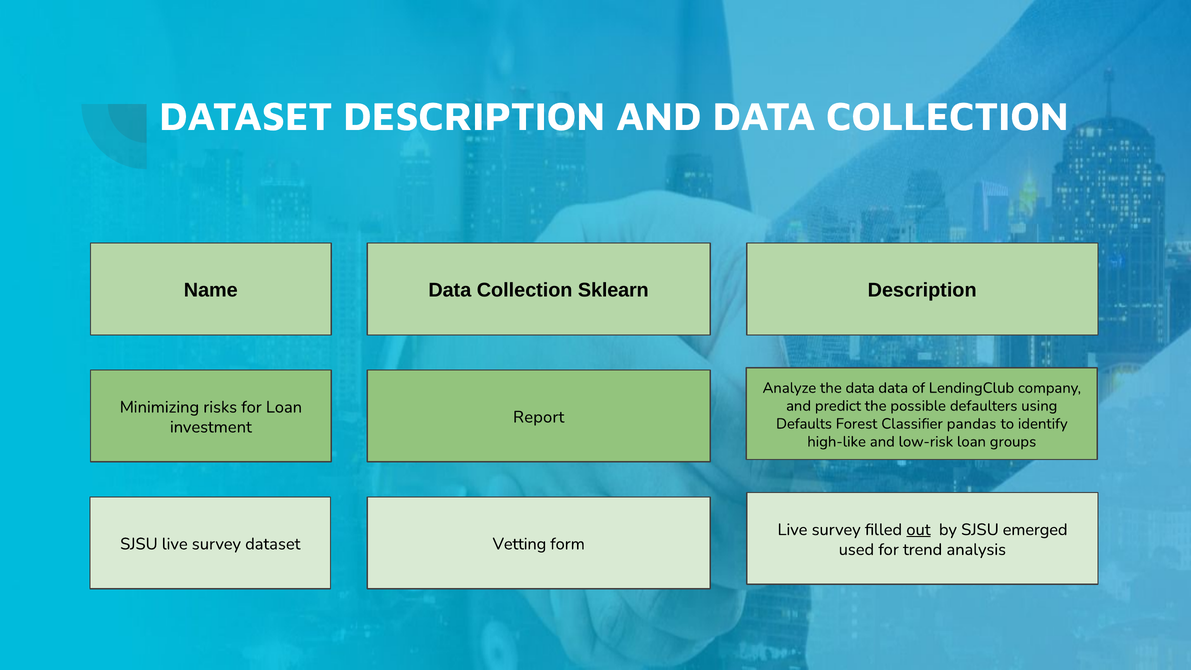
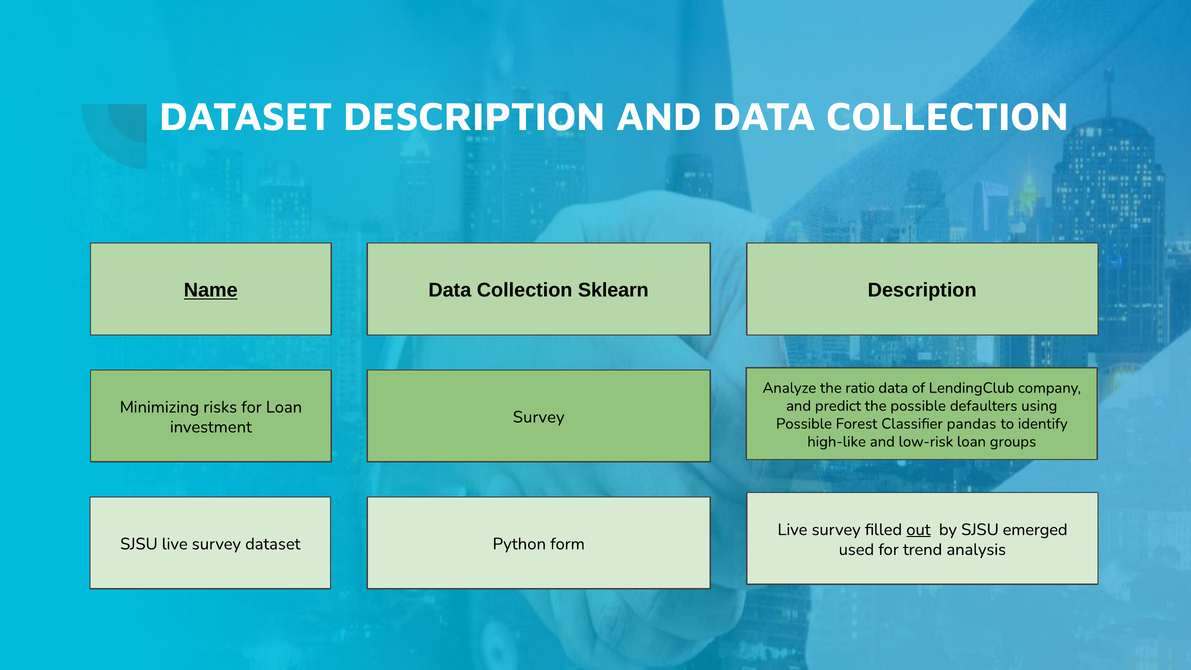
Name underline: none -> present (211, 290)
the data: data -> ratio (860, 388)
Report: Report -> Survey (539, 417)
Defaults: Defaults -> Possible (804, 424)
Vetting: Vetting -> Python (519, 544)
